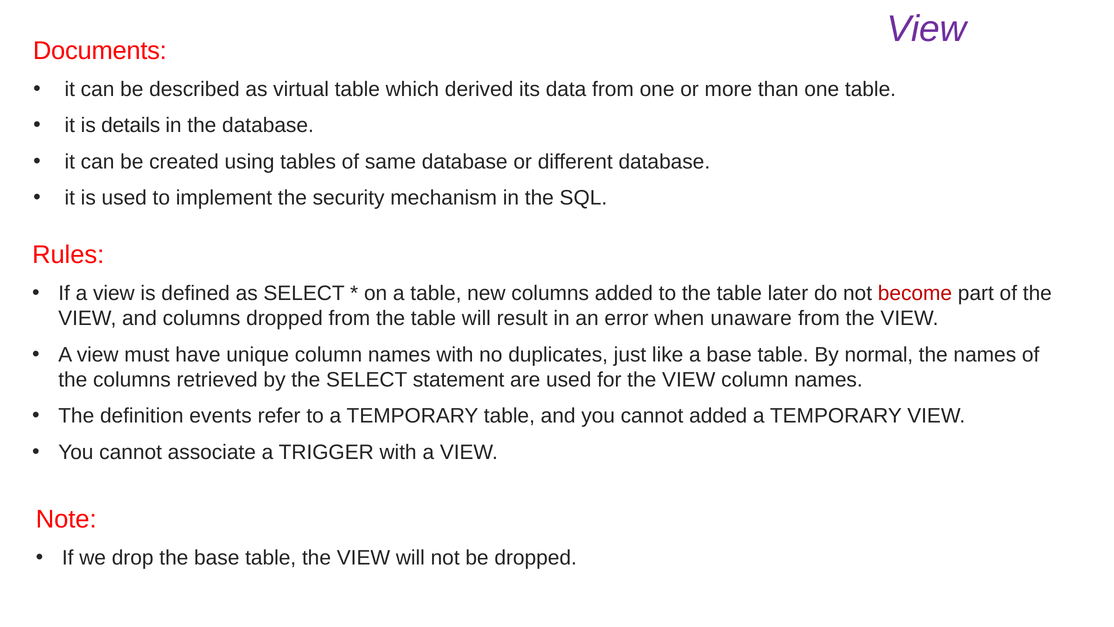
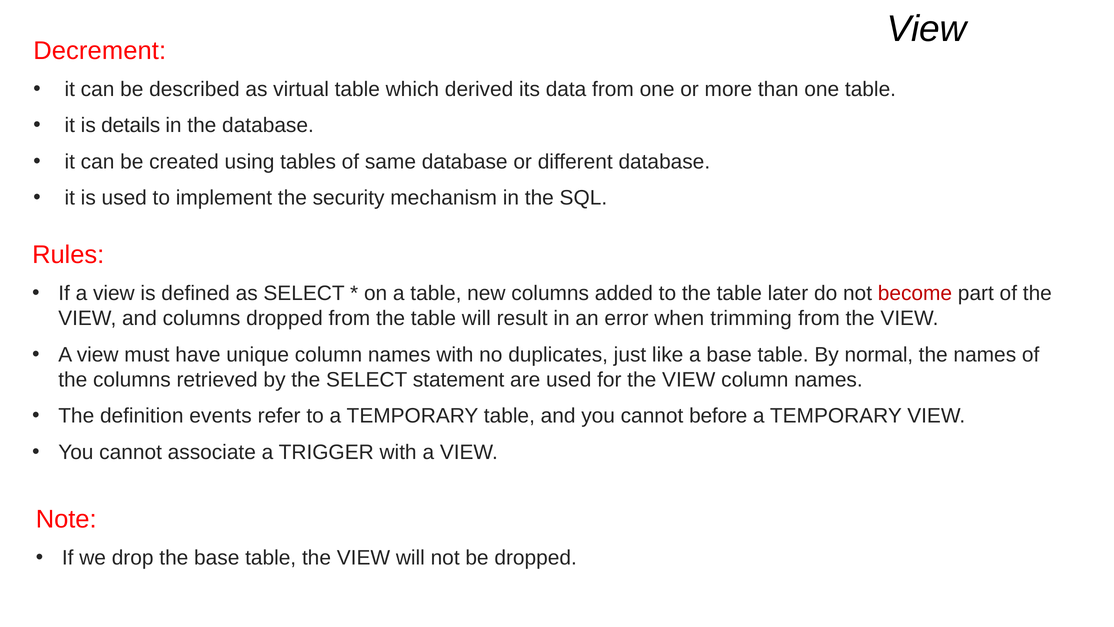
View colour: purple -> black (927, 29)
Documents: Documents -> Decrement (100, 51)
unaware: unaware -> trimming (751, 318)
cannot added: added -> before (718, 416)
